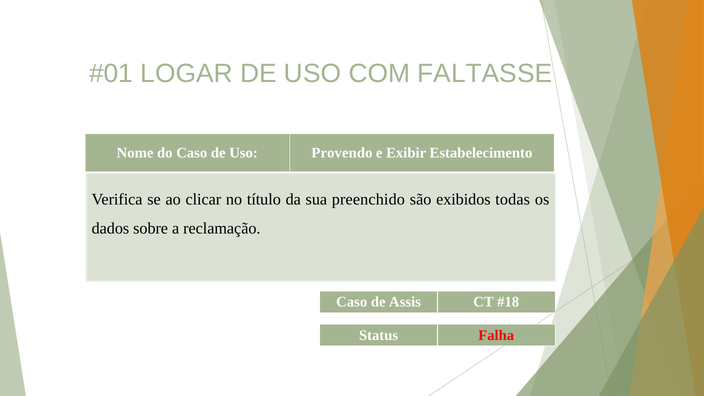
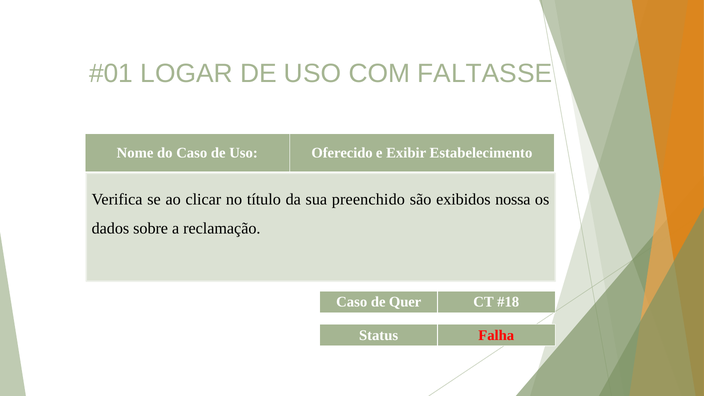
Provendo: Provendo -> Oferecido (342, 153)
todas: todas -> nossa (513, 199)
Assis: Assis -> Quer (405, 302)
